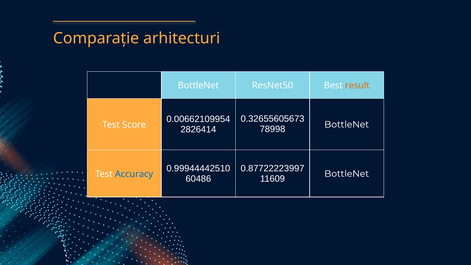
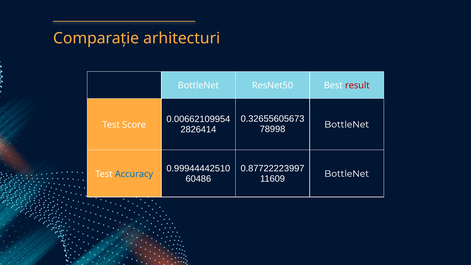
result colour: orange -> red (357, 85)
